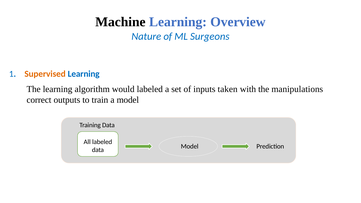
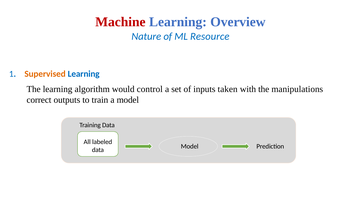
Machine colour: black -> red (120, 22)
Surgeons: Surgeons -> Resource (210, 36)
would labeled: labeled -> control (150, 89)
